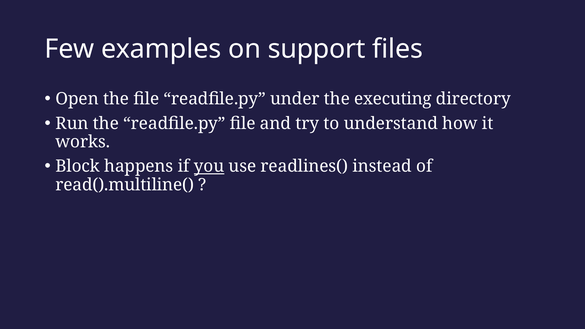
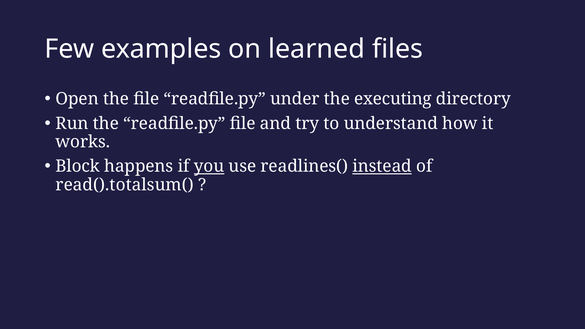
support: support -> learned (317, 49)
instead underline: none -> present (382, 166)
read().multiline(: read().multiline( -> read().totalsum( (125, 185)
